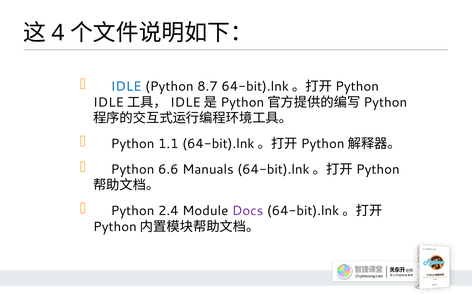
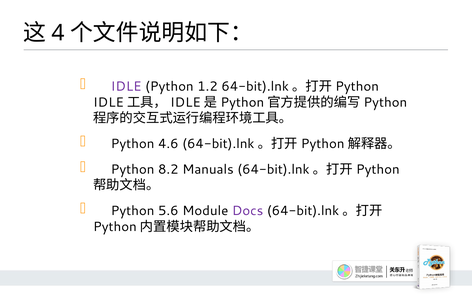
IDLE colour: blue -> purple (126, 86)
8.7: 8.7 -> 1.2 (208, 86)
1.1: 1.1 -> 4.6 (168, 144)
6.6: 6.6 -> 8.2 (168, 169)
2.4: 2.4 -> 5.6 (168, 211)
